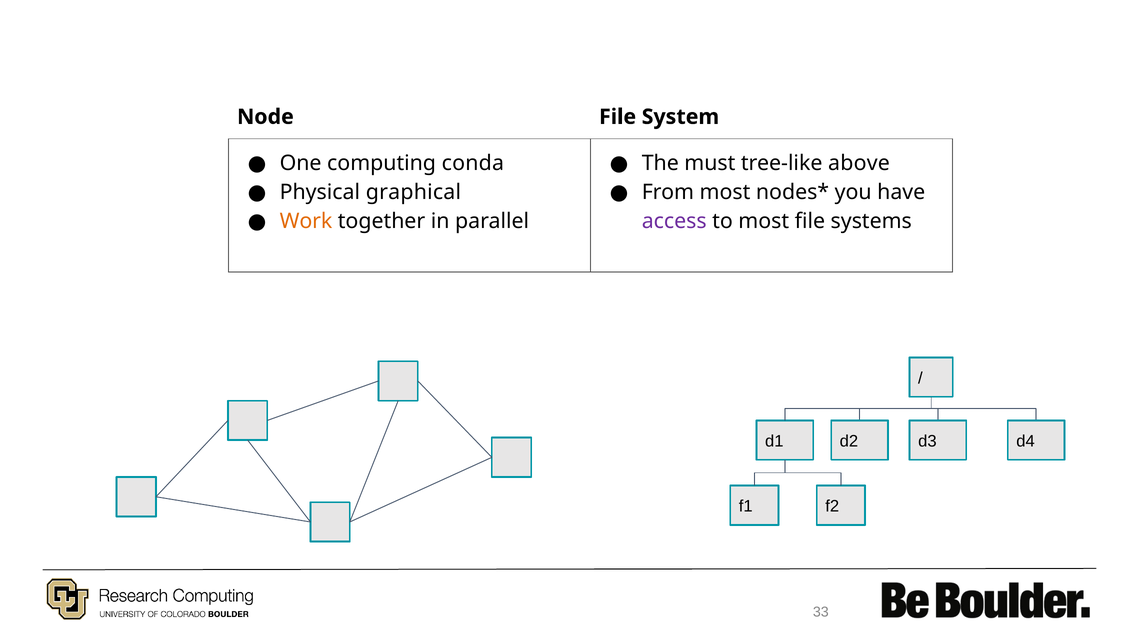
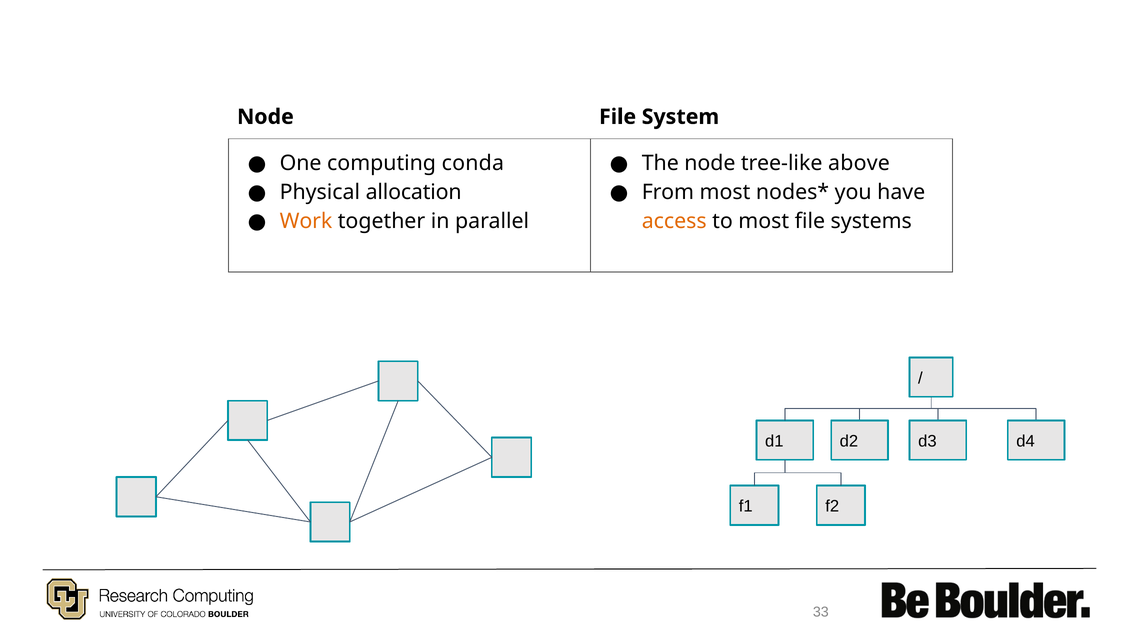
The must: must -> node (710, 163)
graphical: graphical -> allocation (414, 192)
access colour: purple -> orange (674, 221)
